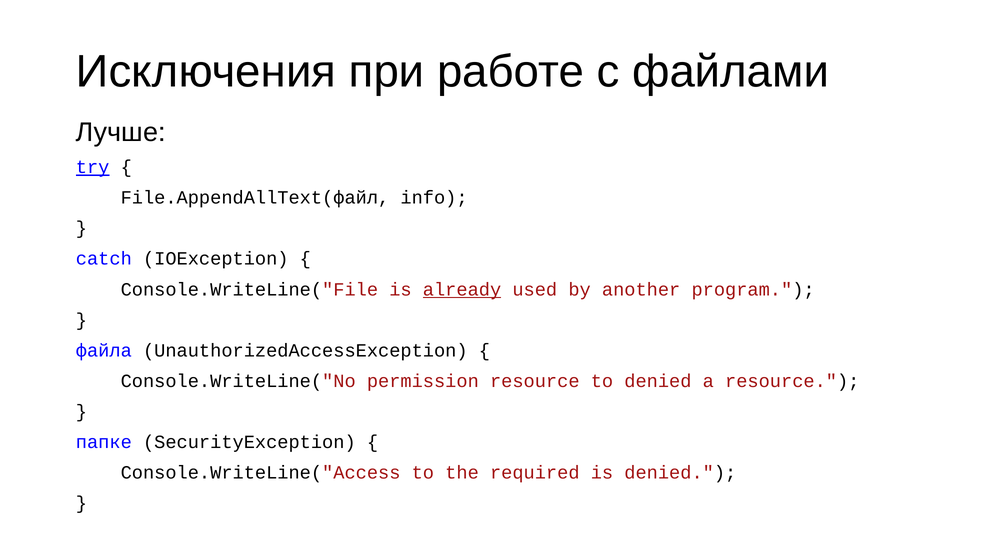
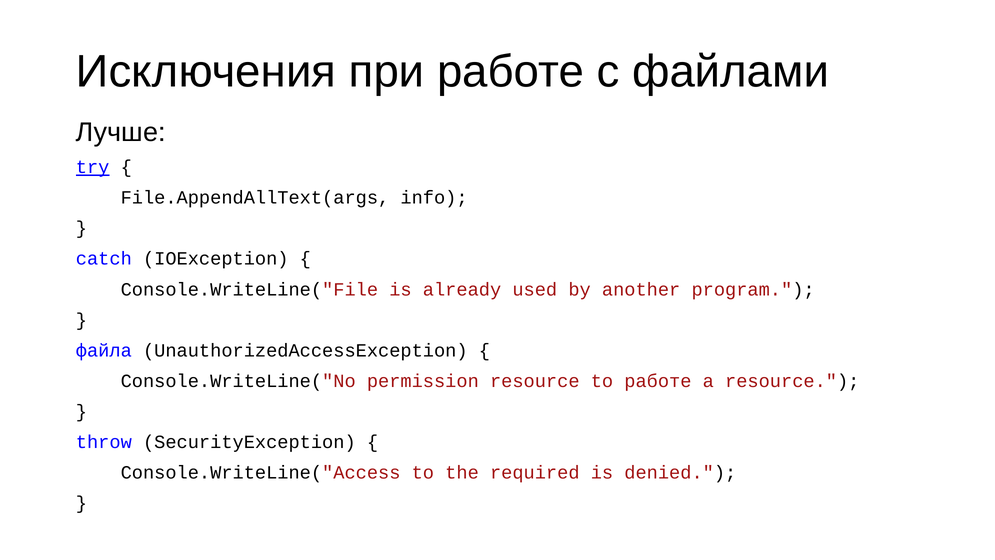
File.AppendAllText(файл: File.AppendAllText(файл -> File.AppendAllText(args (255, 198)
already underline: present -> none (462, 289)
to denied: denied -> работе (658, 381)
папке: папке -> throw (104, 442)
